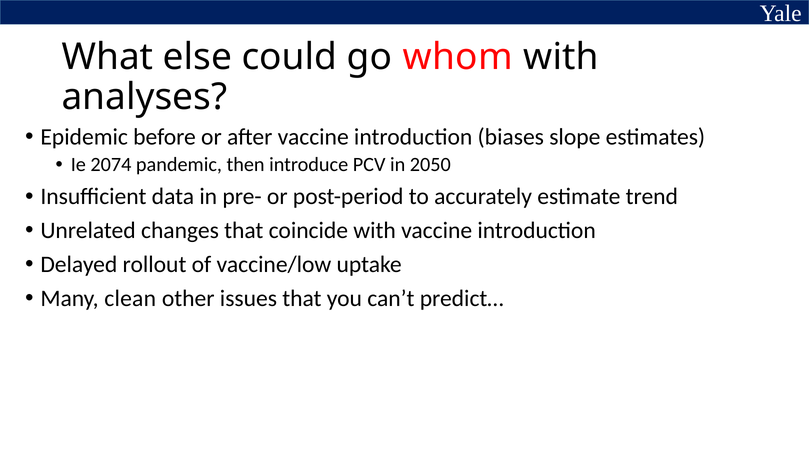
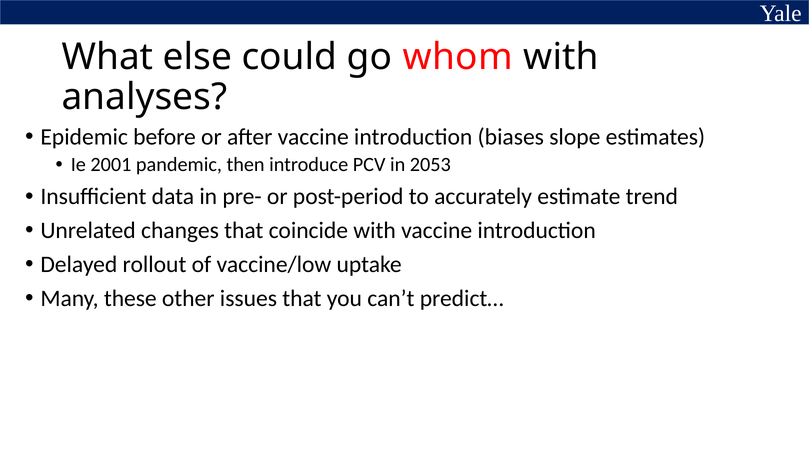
2074: 2074 -> 2001 (111, 165)
2050: 2050 -> 2053 (430, 165)
clean: clean -> these (130, 298)
